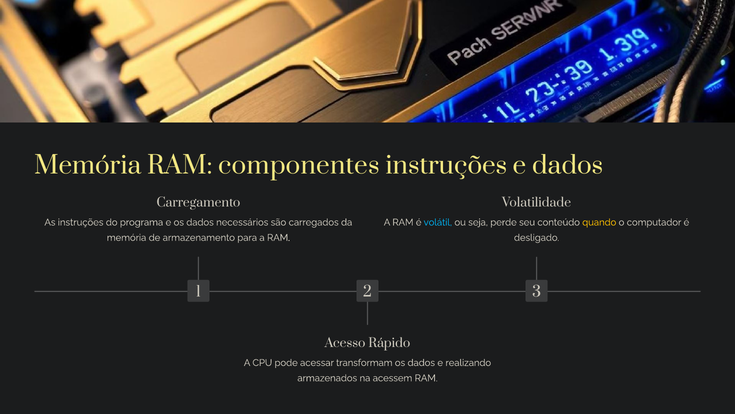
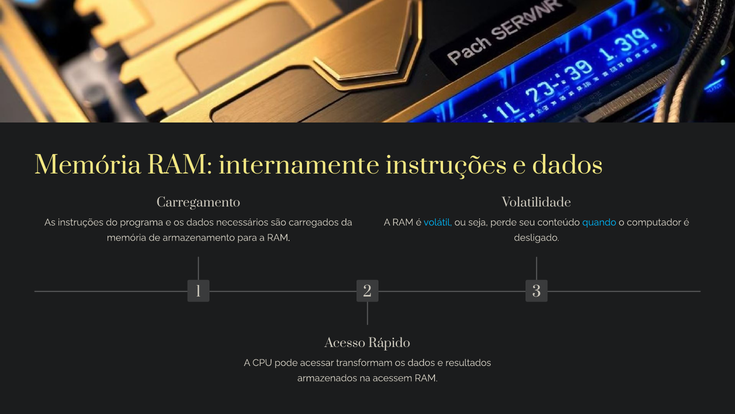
componentes: componentes -> internamente (299, 166)
quando colour: yellow -> light blue (599, 222)
realizando: realizando -> resultados (468, 362)
